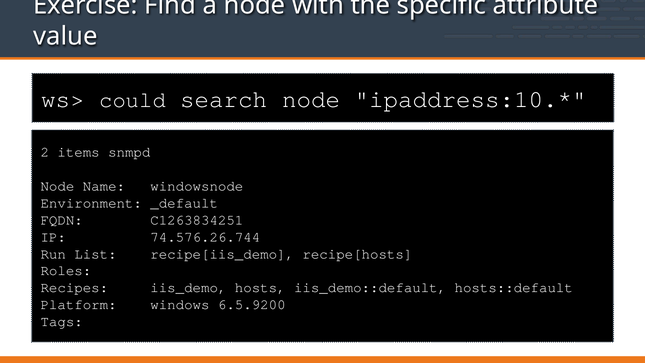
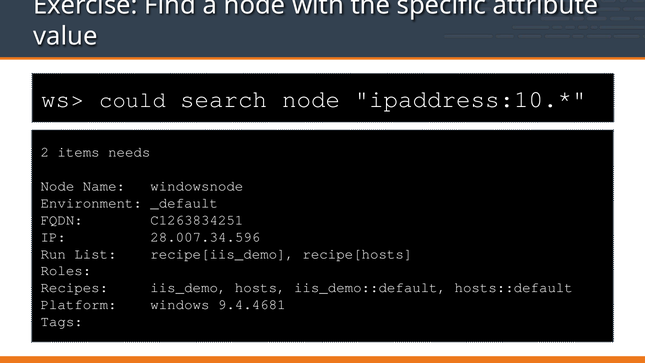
snmpd: snmpd -> needs (129, 152)
74.576.26.744: 74.576.26.744 -> 28.007.34.596 (205, 237)
6.5.9200: 6.5.9200 -> 9.4.4681 (252, 305)
